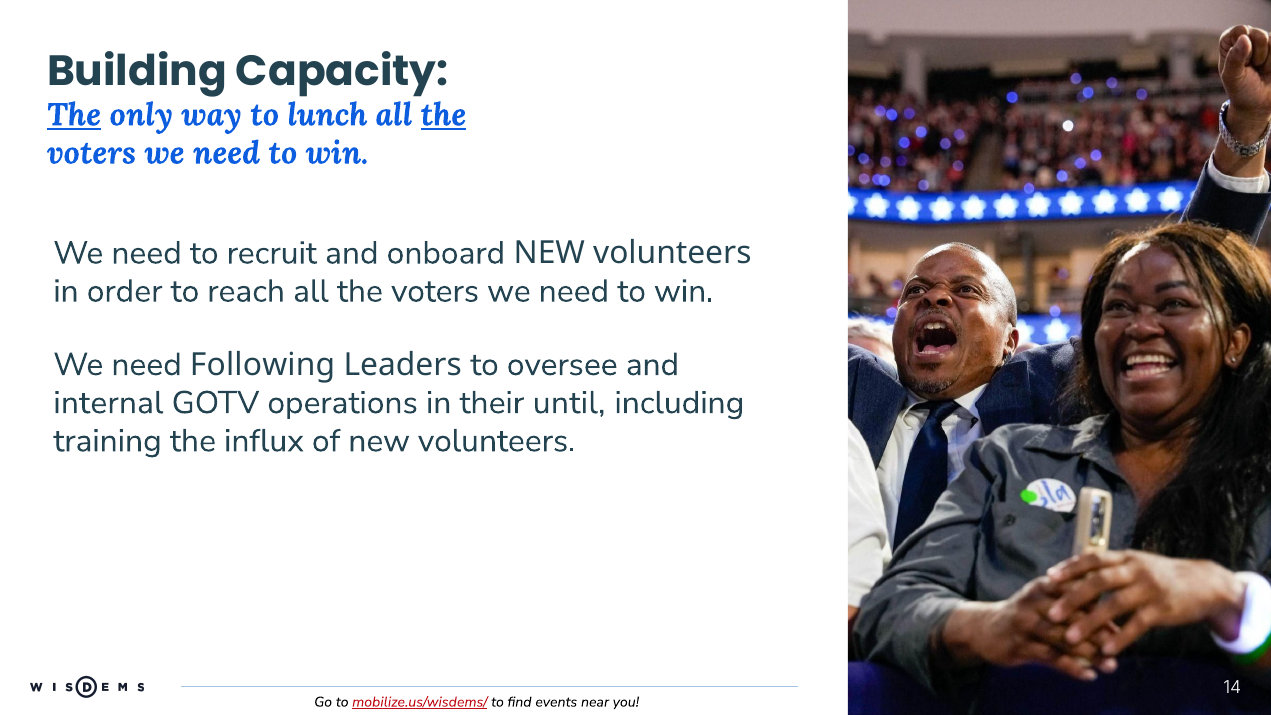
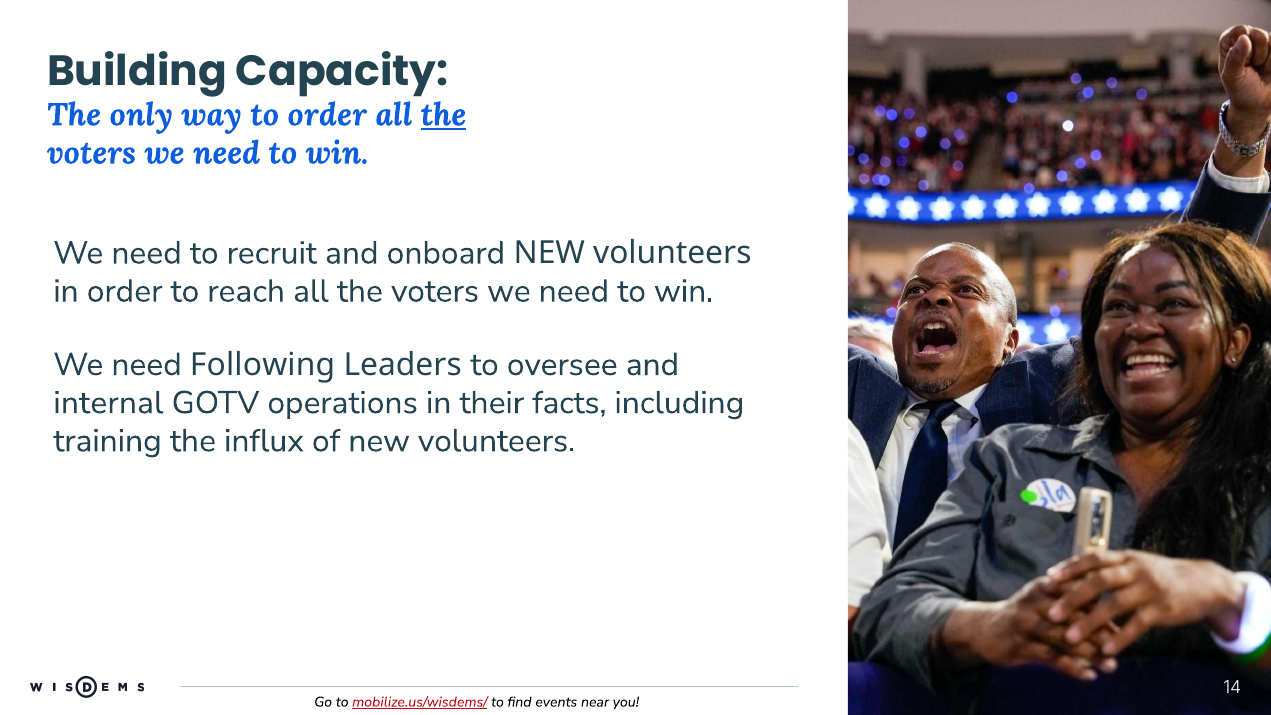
The underline: present -> none (74, 115)
to lunch: lunch -> order (327, 115)
until: until -> facts (569, 403)
